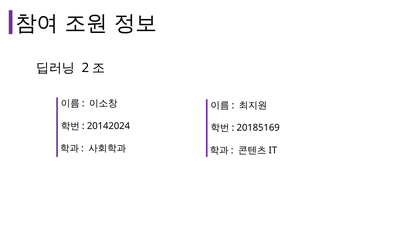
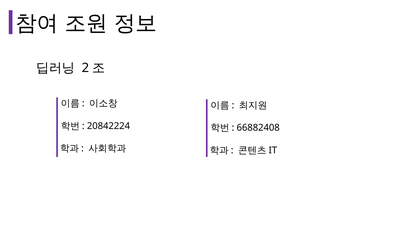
20142024: 20142024 -> 20842224 (108, 126)
20185169: 20185169 -> 66882408 (258, 128)
